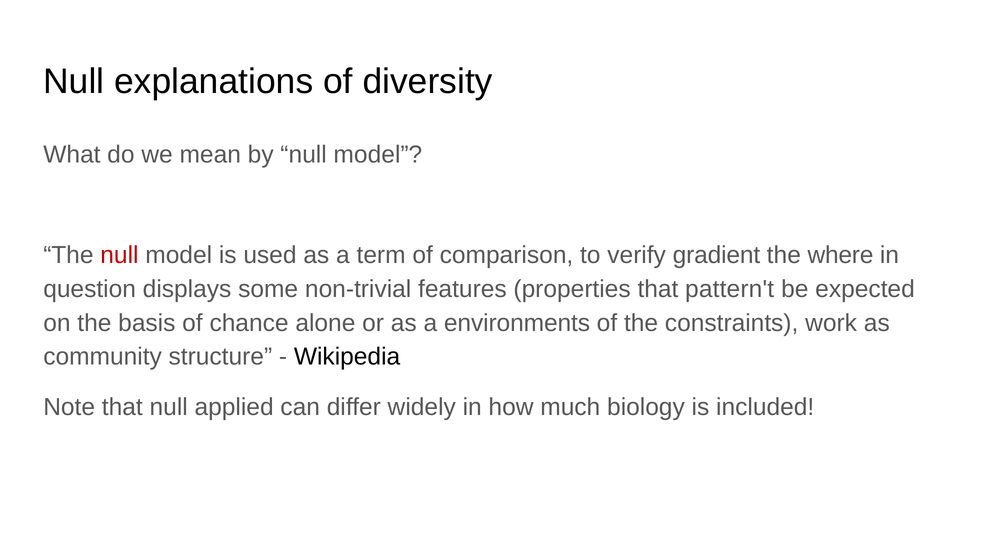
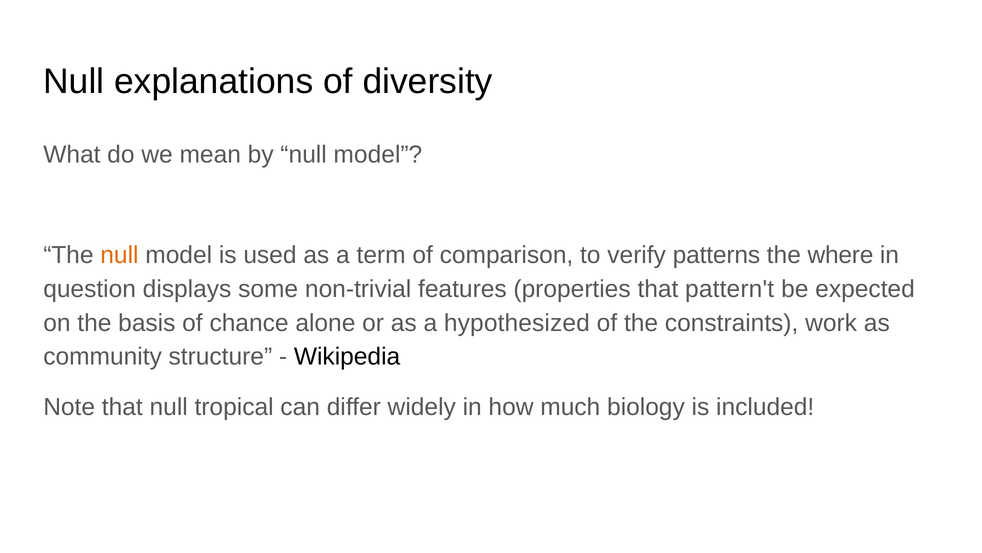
null colour: red -> orange (119, 255)
gradient: gradient -> patterns (716, 255)
environments: environments -> hypothesized (517, 323)
applied: applied -> tropical (234, 407)
